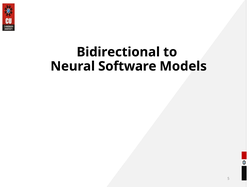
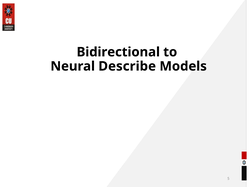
Software: Software -> Describe (127, 66)
